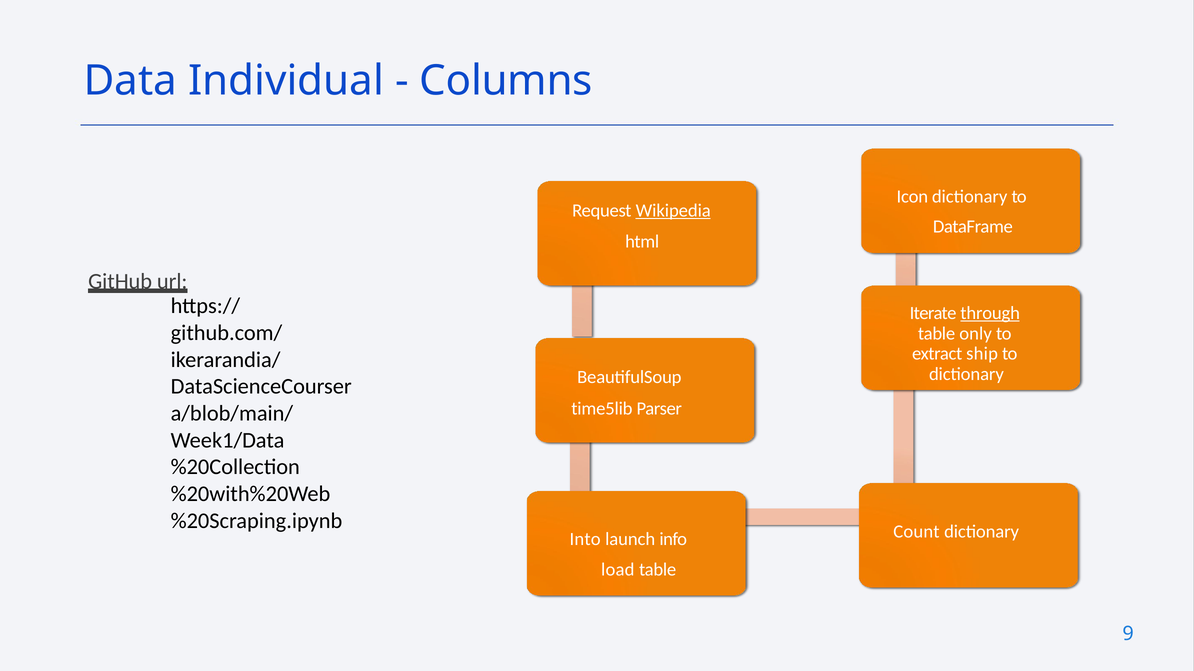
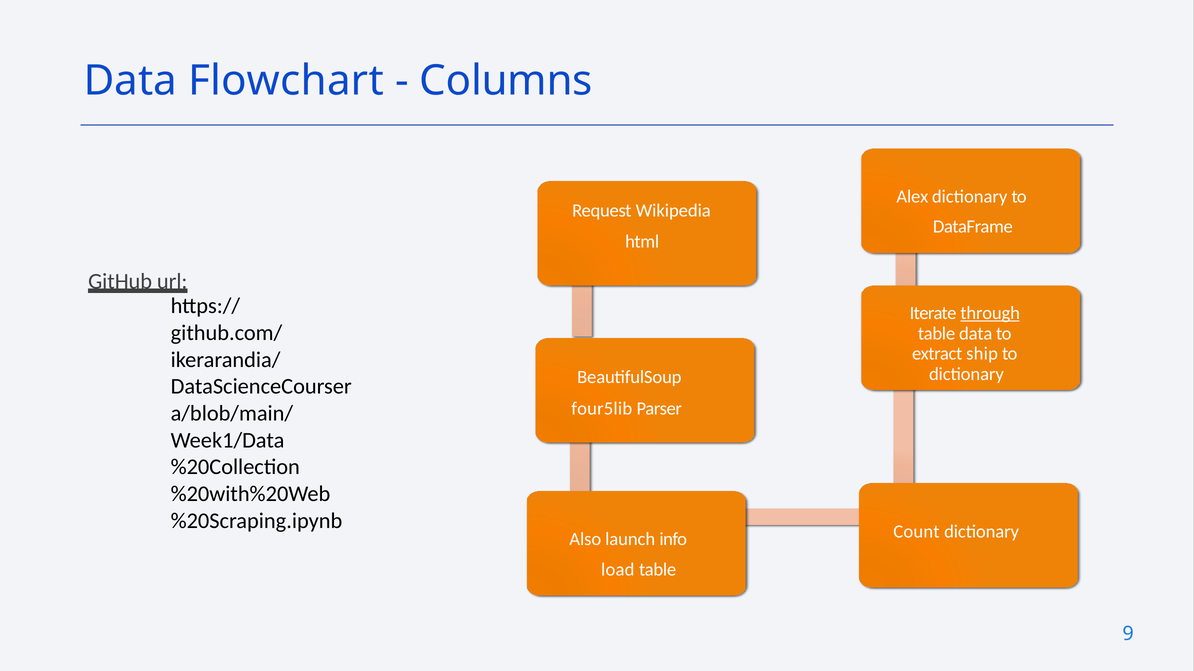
Individual: Individual -> Flowchart (286, 81)
Icon: Icon -> Alex (912, 197)
Wikipedia underline: present -> none (673, 211)
table only: only -> data (976, 334)
time5lib: time5lib -> four5lib (602, 409)
Into: Into -> Also (585, 540)
